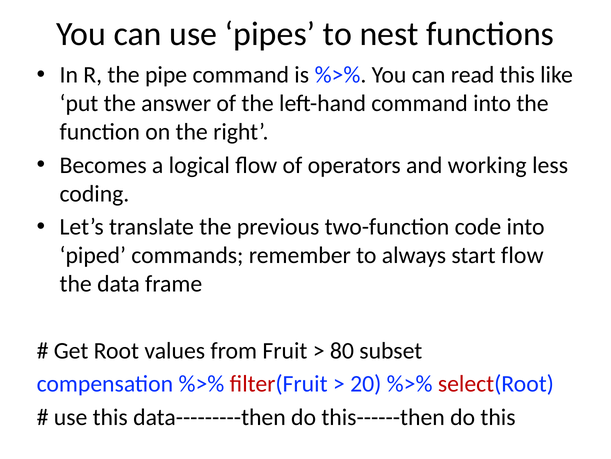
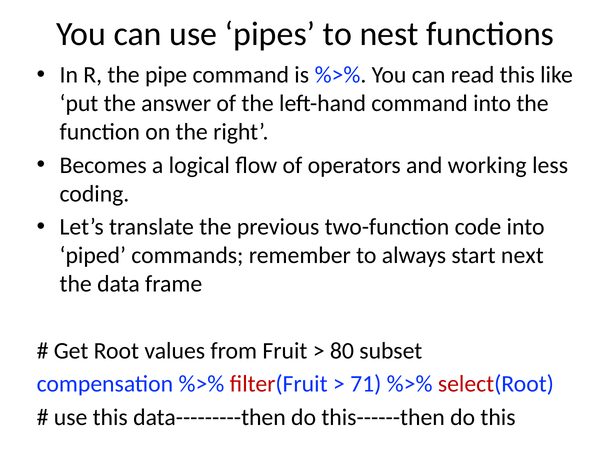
start flow: flow -> next (522, 255)
20: 20 -> 71 (366, 383)
